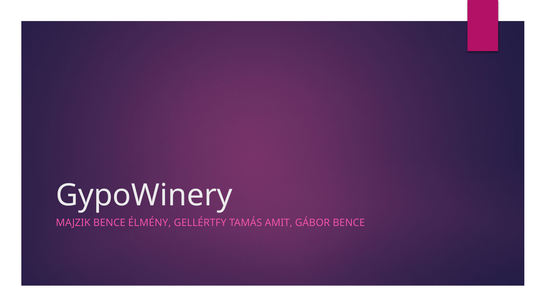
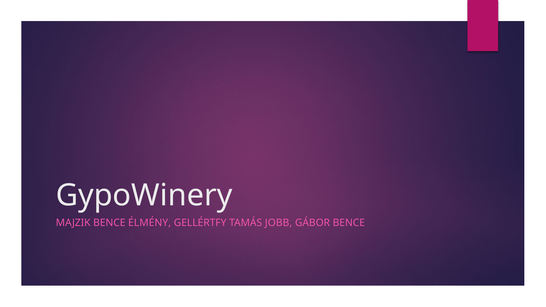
AMIT: AMIT -> JOBB (279, 223)
